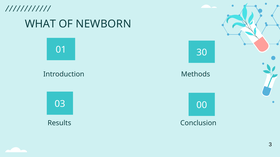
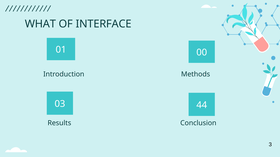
NEWBORN: NEWBORN -> INTERFACE (104, 24)
30: 30 -> 00 (202, 53)
00: 00 -> 44 (202, 105)
